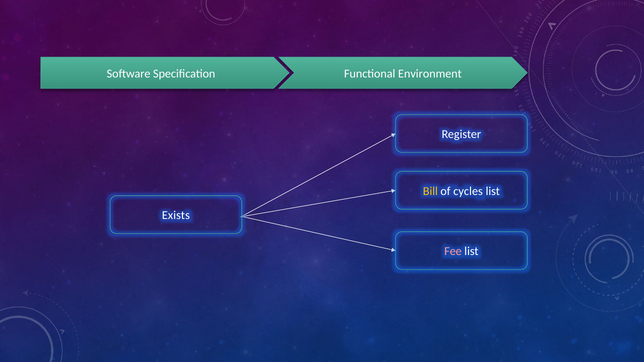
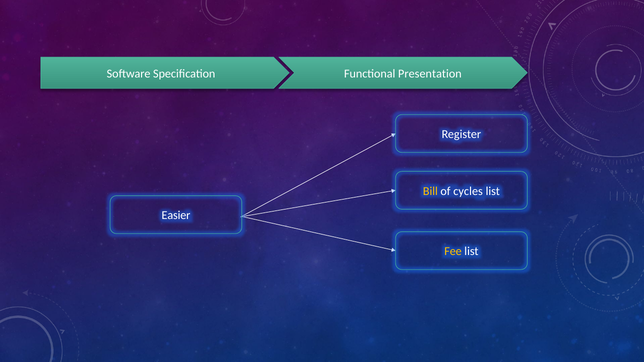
Environment: Environment -> Presentation (430, 74)
Exists: Exists -> Easier (176, 216)
Fee colour: pink -> yellow (453, 252)
